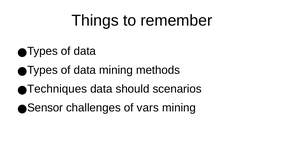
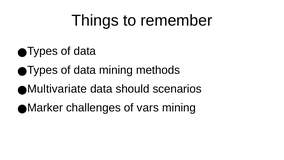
Techniques: Techniques -> Multivariate (57, 89)
Sensor: Sensor -> Marker (45, 108)
